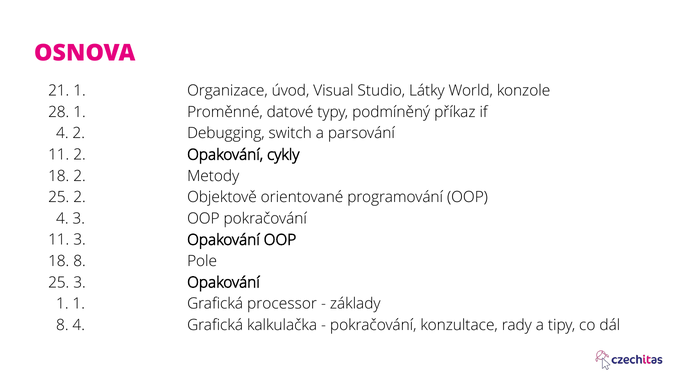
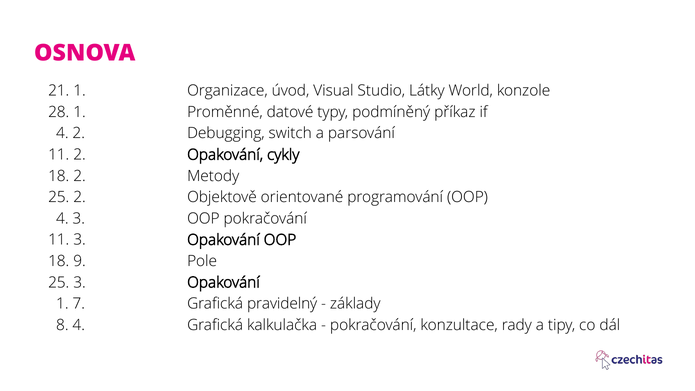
18 8: 8 -> 9 (80, 261)
1 1: 1 -> 7 (79, 304)
processor: processor -> pravidelný (282, 304)
